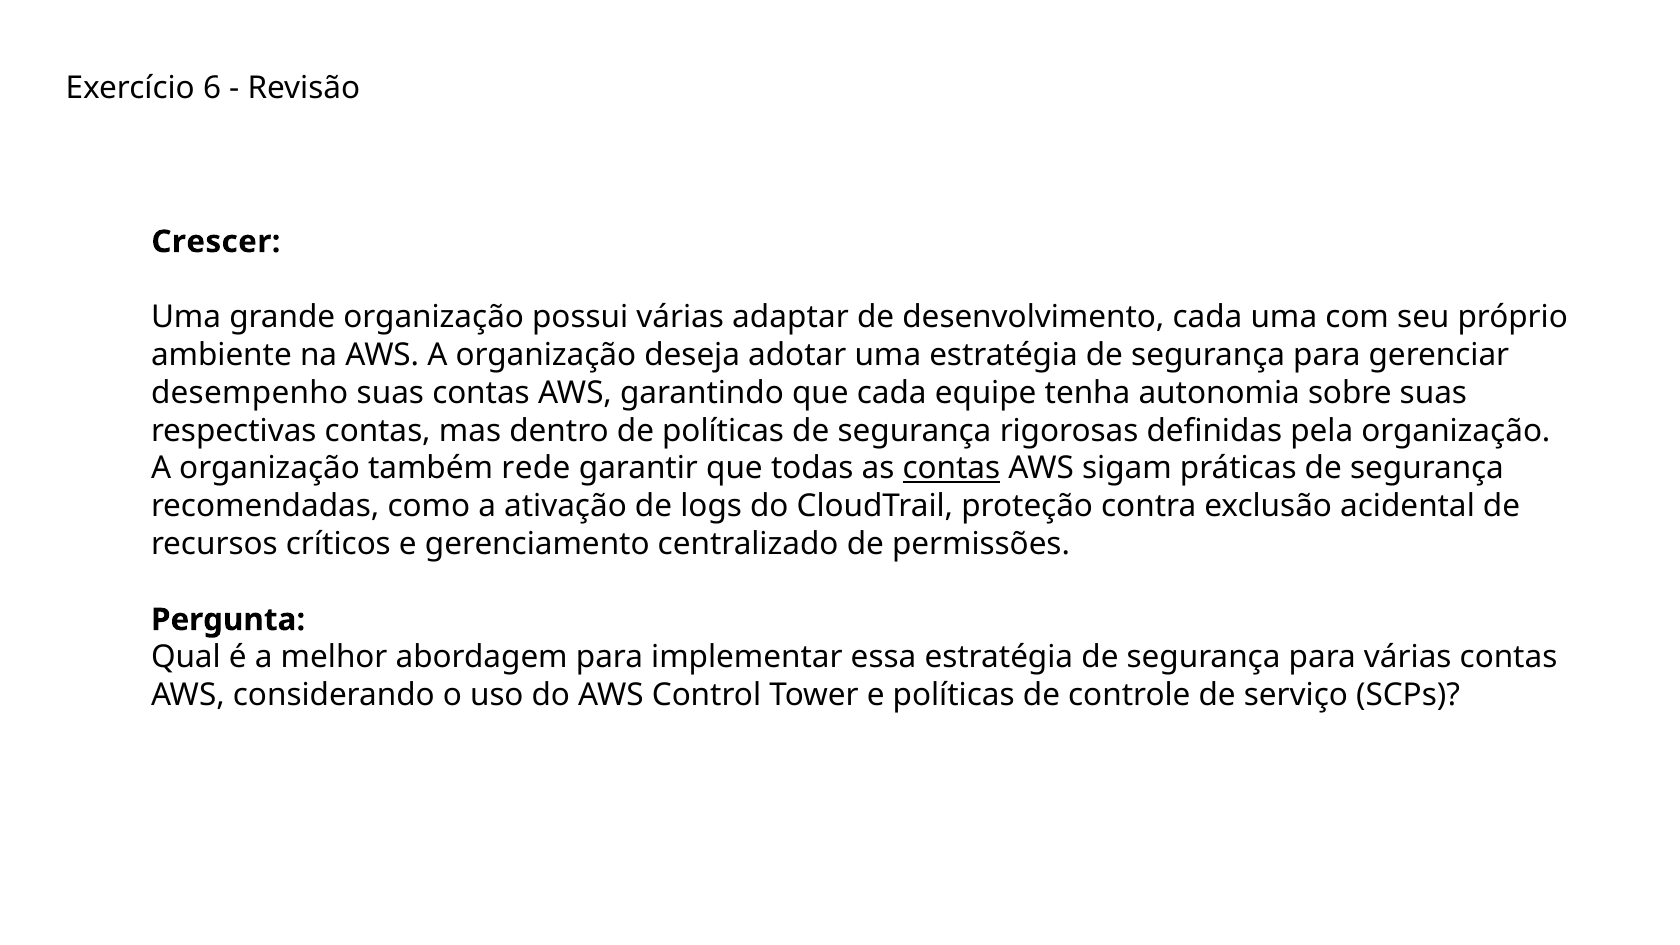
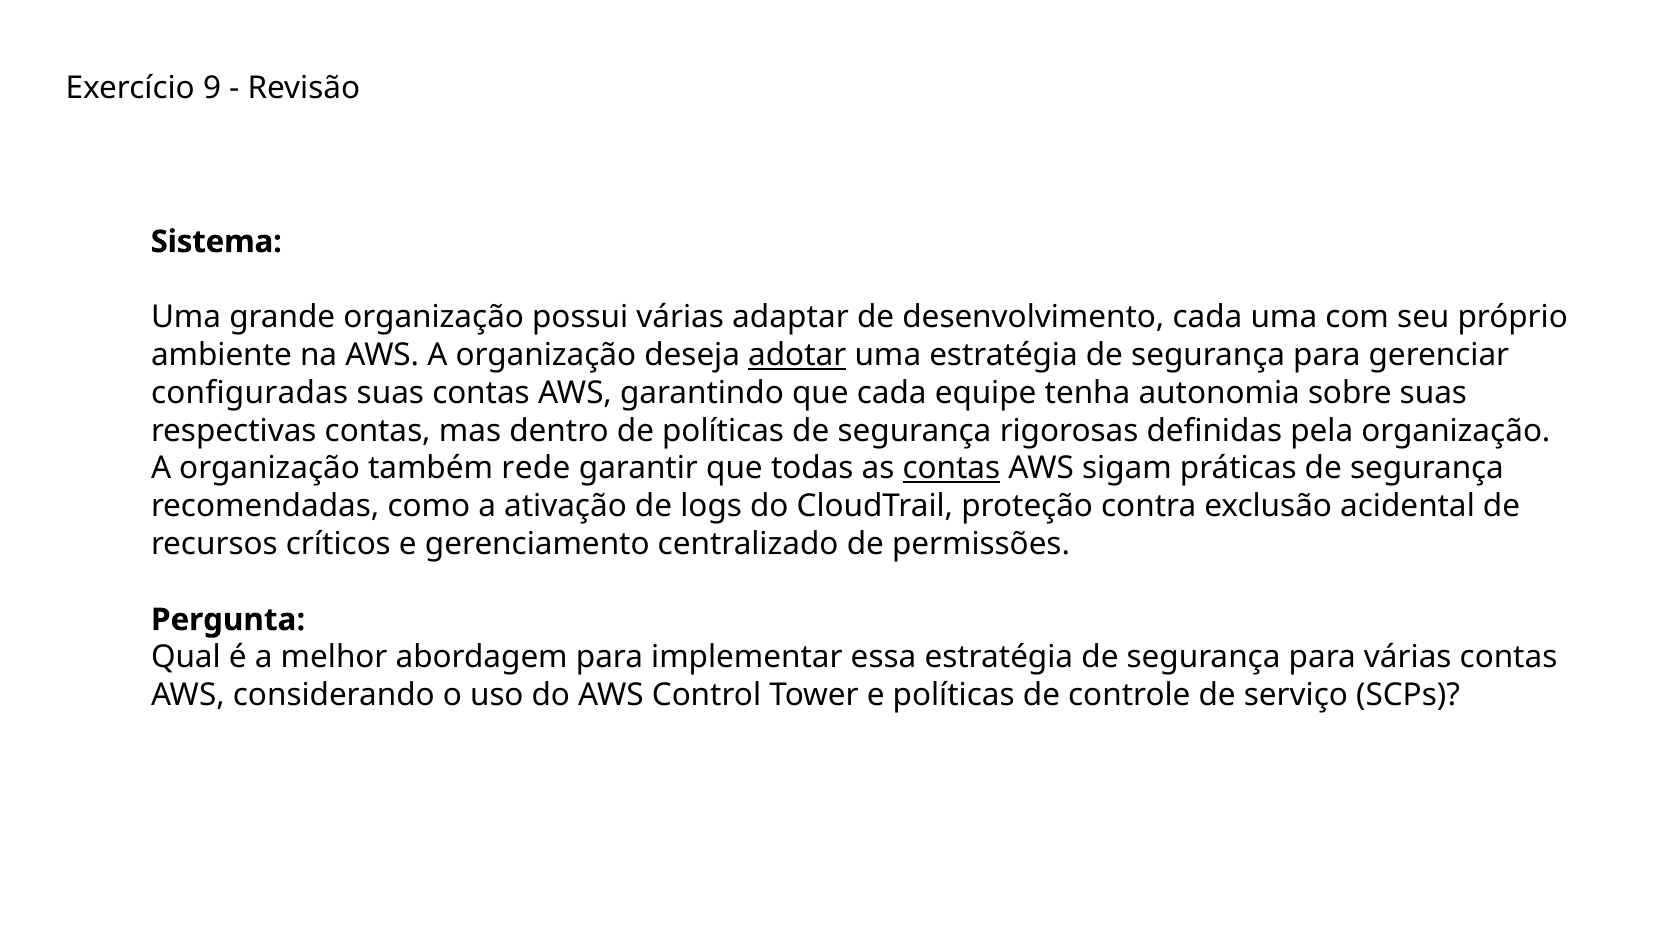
6: 6 -> 9 (212, 88)
Crescer: Crescer -> Sistema (216, 242)
adotar underline: none -> present (797, 355)
desempenho: desempenho -> configuradas (250, 393)
